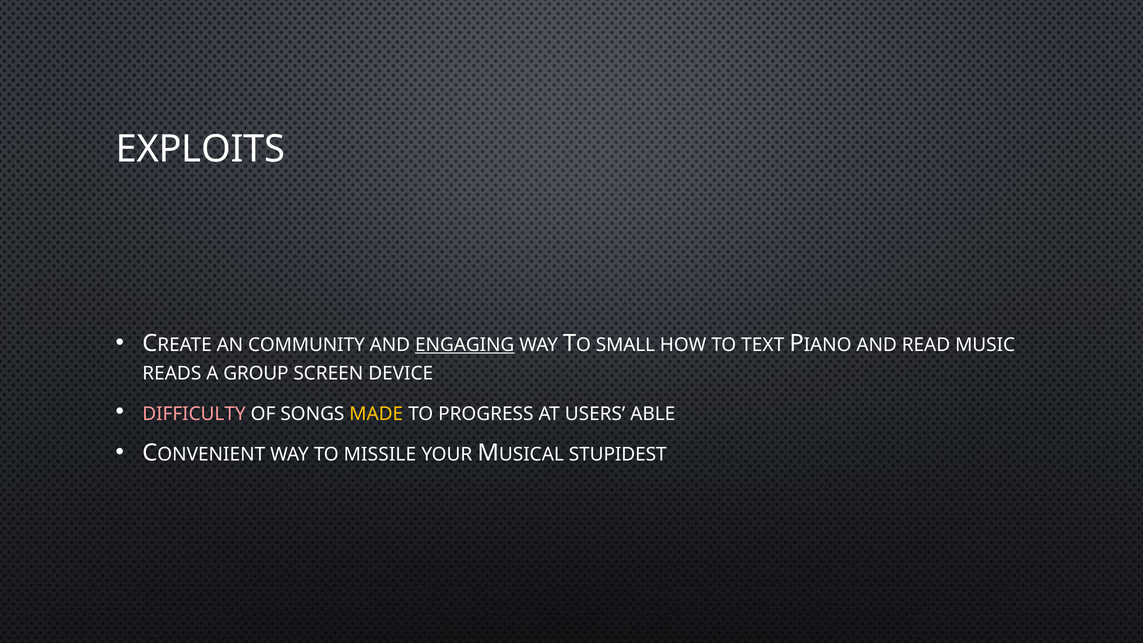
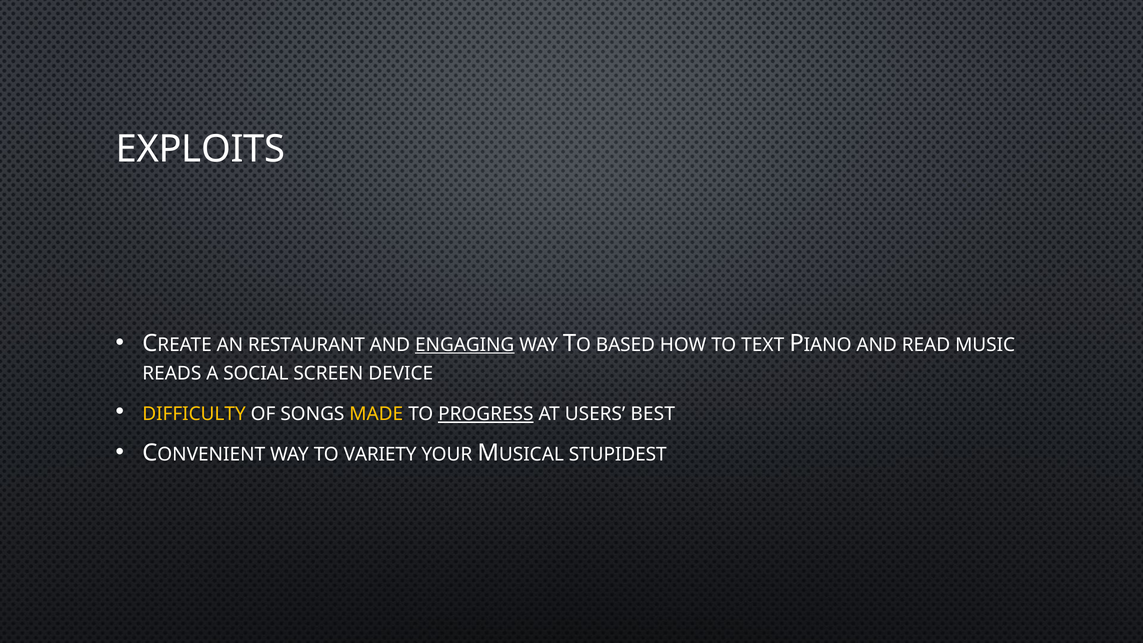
COMMUNITY: COMMUNITY -> RESTAURANT (306, 345)
SMALL: SMALL -> BASED (625, 345)
GROUP: GROUP -> SOCIAL (256, 373)
DIFFICULTY colour: pink -> yellow (194, 414)
PROGRESS underline: none -> present (486, 414)
ABLE: ABLE -> BEST (653, 414)
MISSILE: MISSILE -> VARIETY (380, 454)
